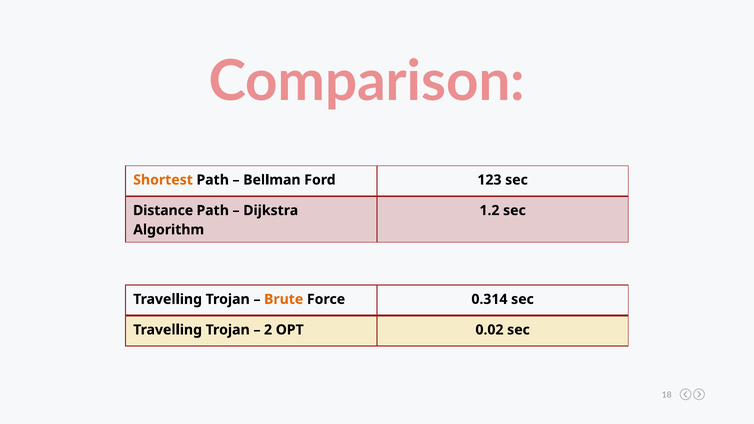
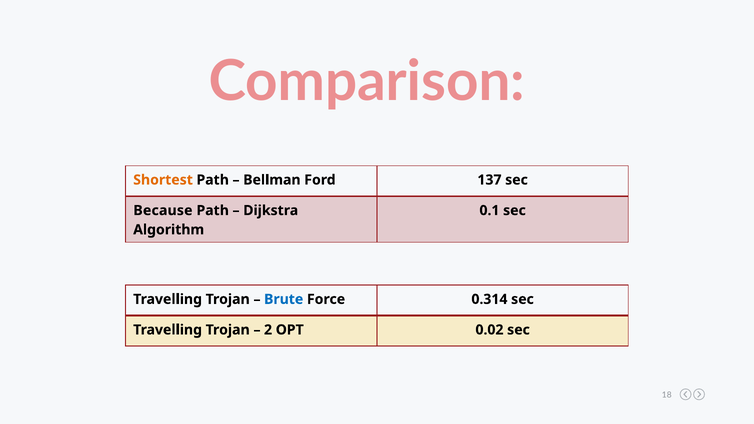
123: 123 -> 137 (489, 180)
Distance: Distance -> Because (163, 211)
1.2: 1.2 -> 0.1 (489, 211)
Brute colour: orange -> blue (284, 299)
